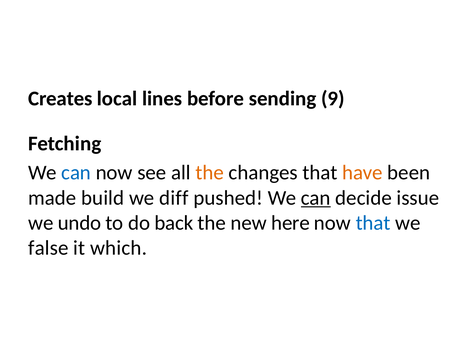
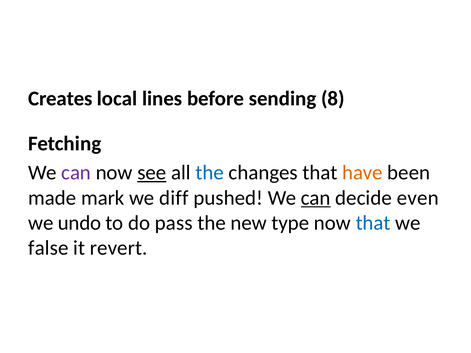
9: 9 -> 8 (333, 99)
can colour: blue -> purple (76, 173)
see underline: none -> present (152, 173)
the colour: orange -> blue (210, 173)
build: build -> mark (103, 198)
issue: issue -> even (418, 198)
back: back -> pass (174, 223)
here: here -> type (290, 223)
which: which -> revert (119, 248)
